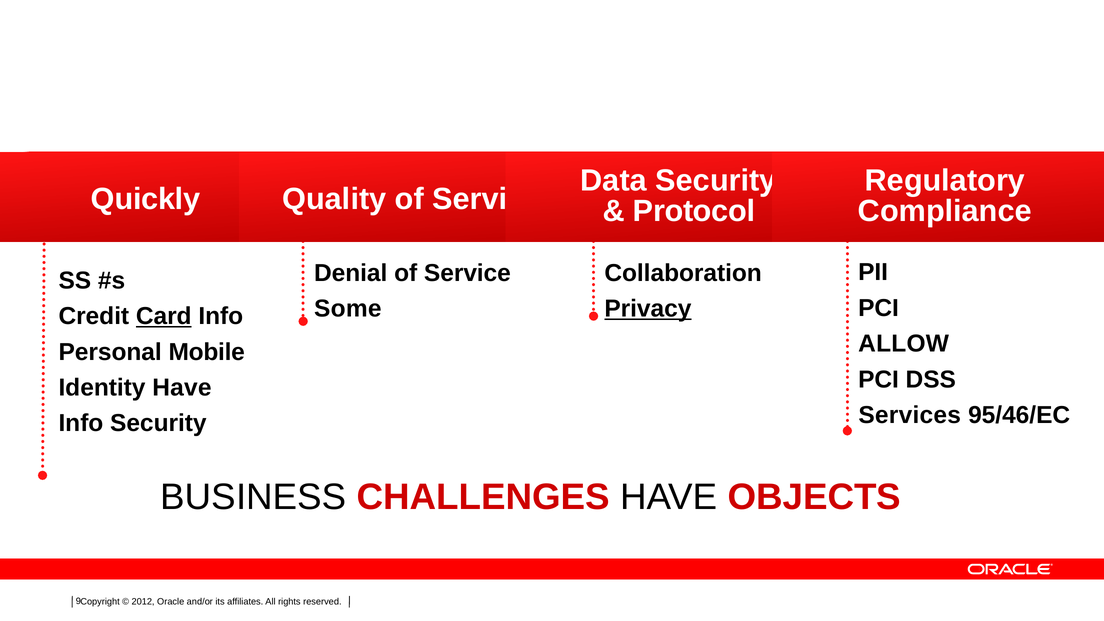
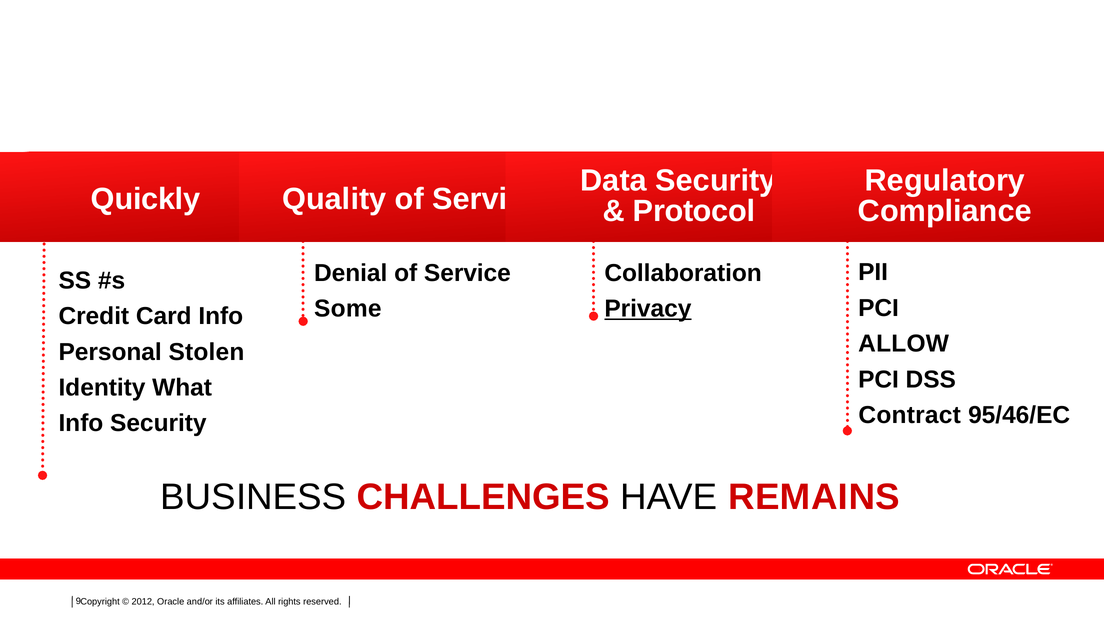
Card underline: present -> none (164, 316)
Mobile: Mobile -> Stolen (206, 352)
Identity Have: Have -> What (182, 388)
Services: Services -> Contract (910, 415)
OBJECTS: OBJECTS -> REMAINS (814, 497)
